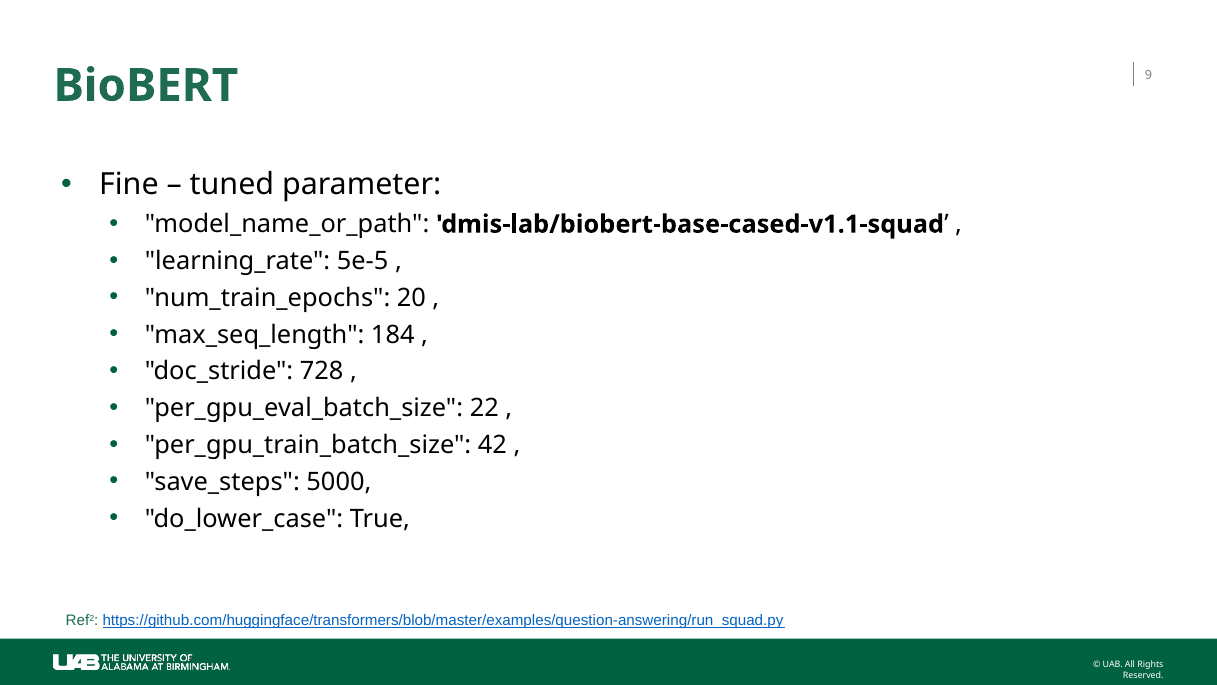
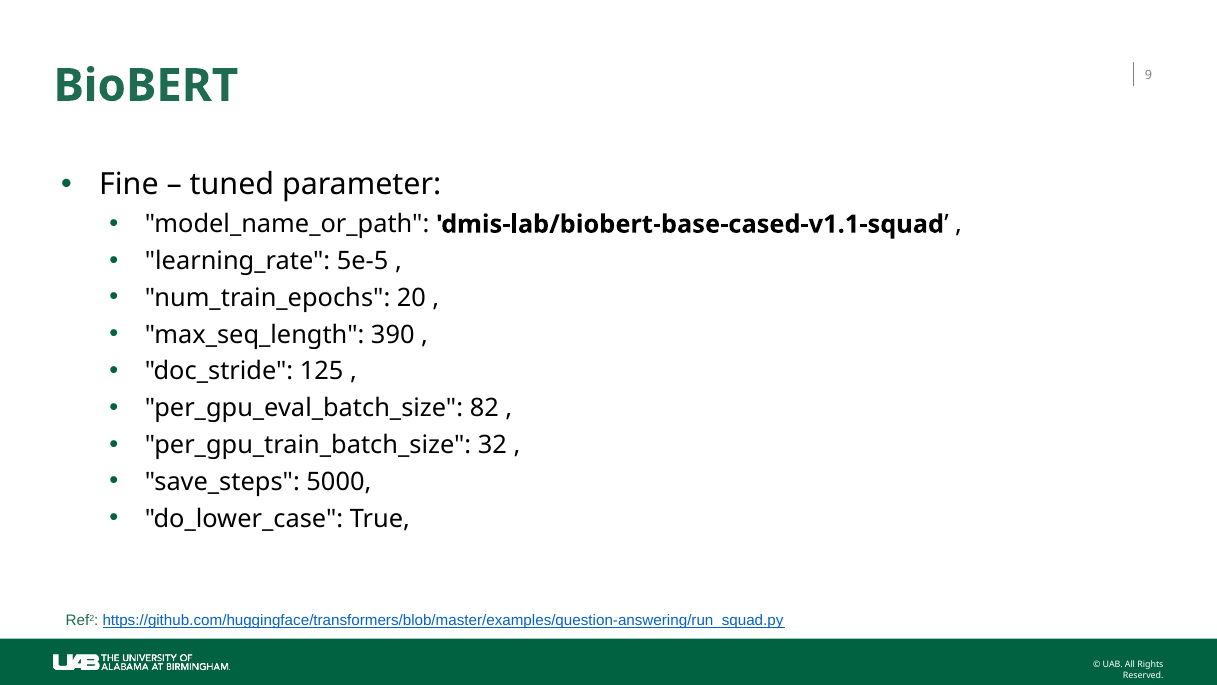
184: 184 -> 390 (393, 335)
728: 728 -> 125 (322, 371)
22: 22 -> 82 (484, 408)
42: 42 -> 32 (492, 445)
